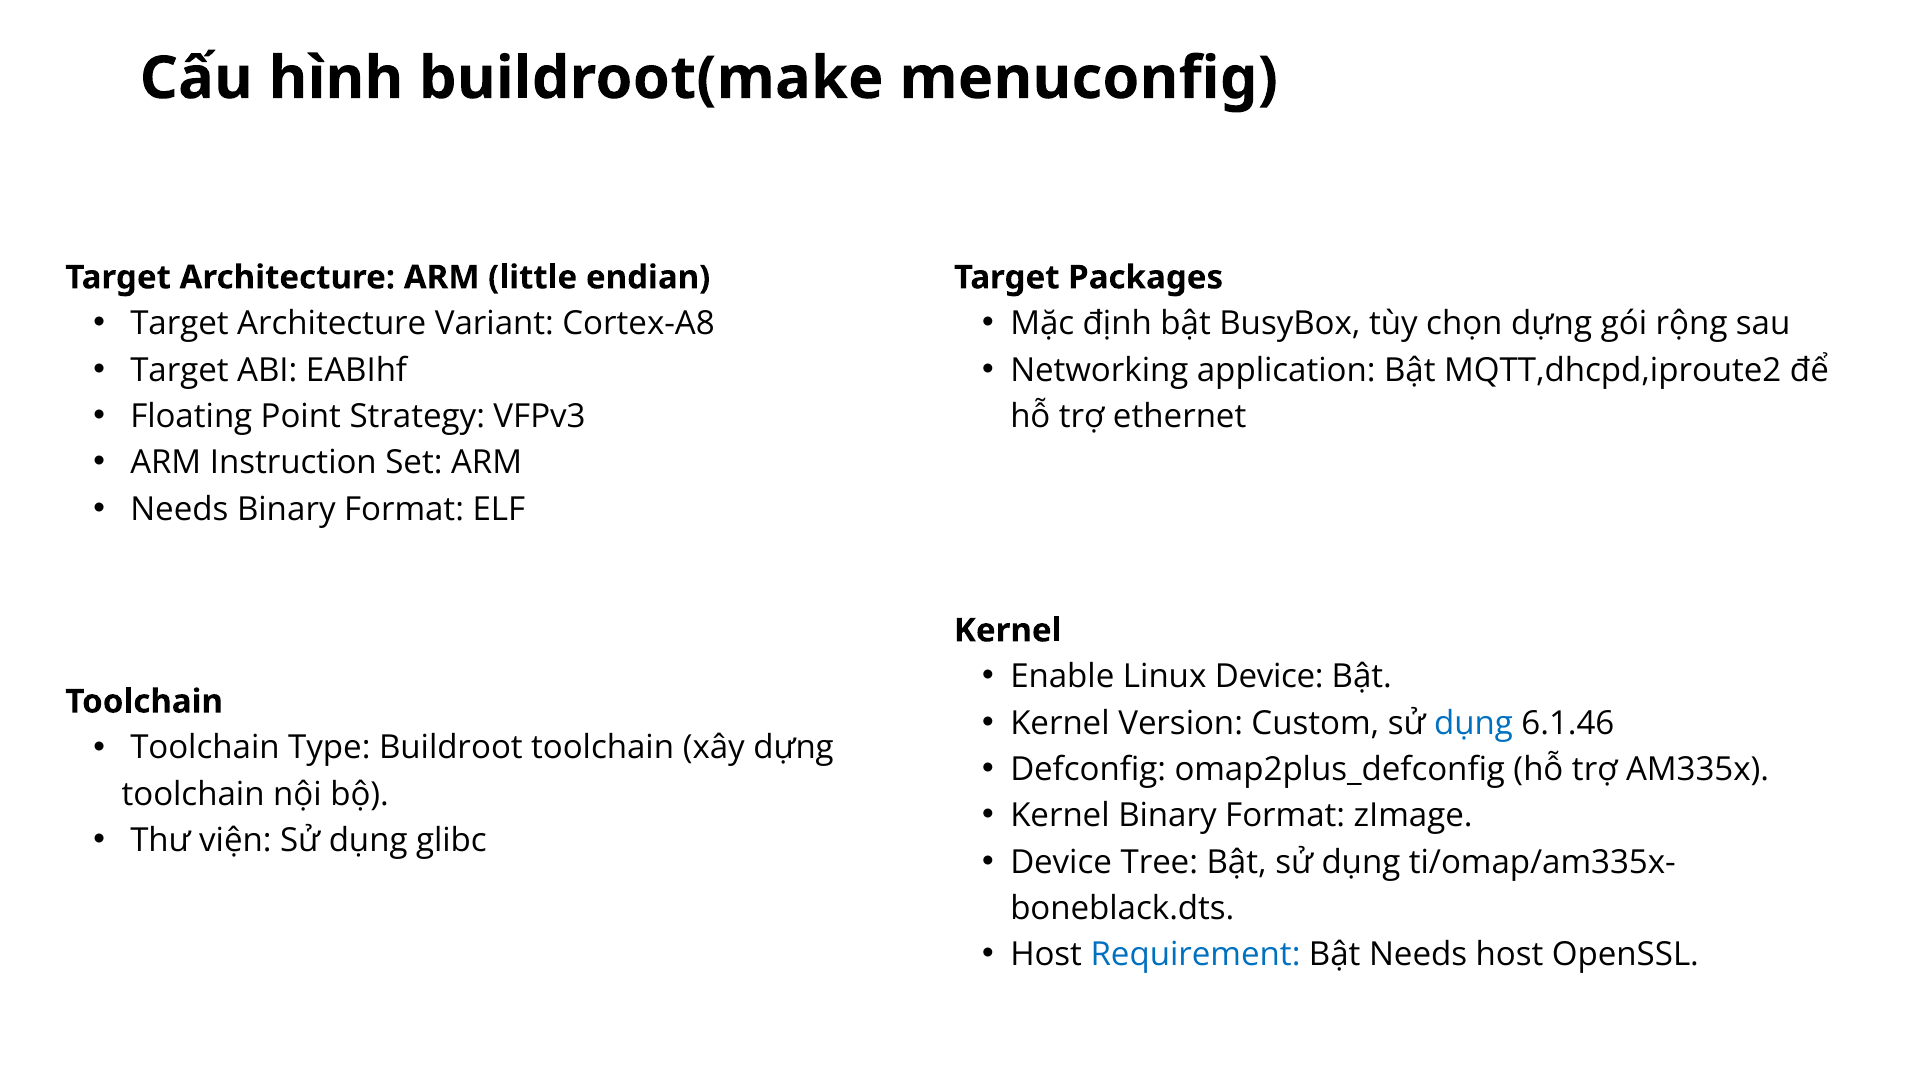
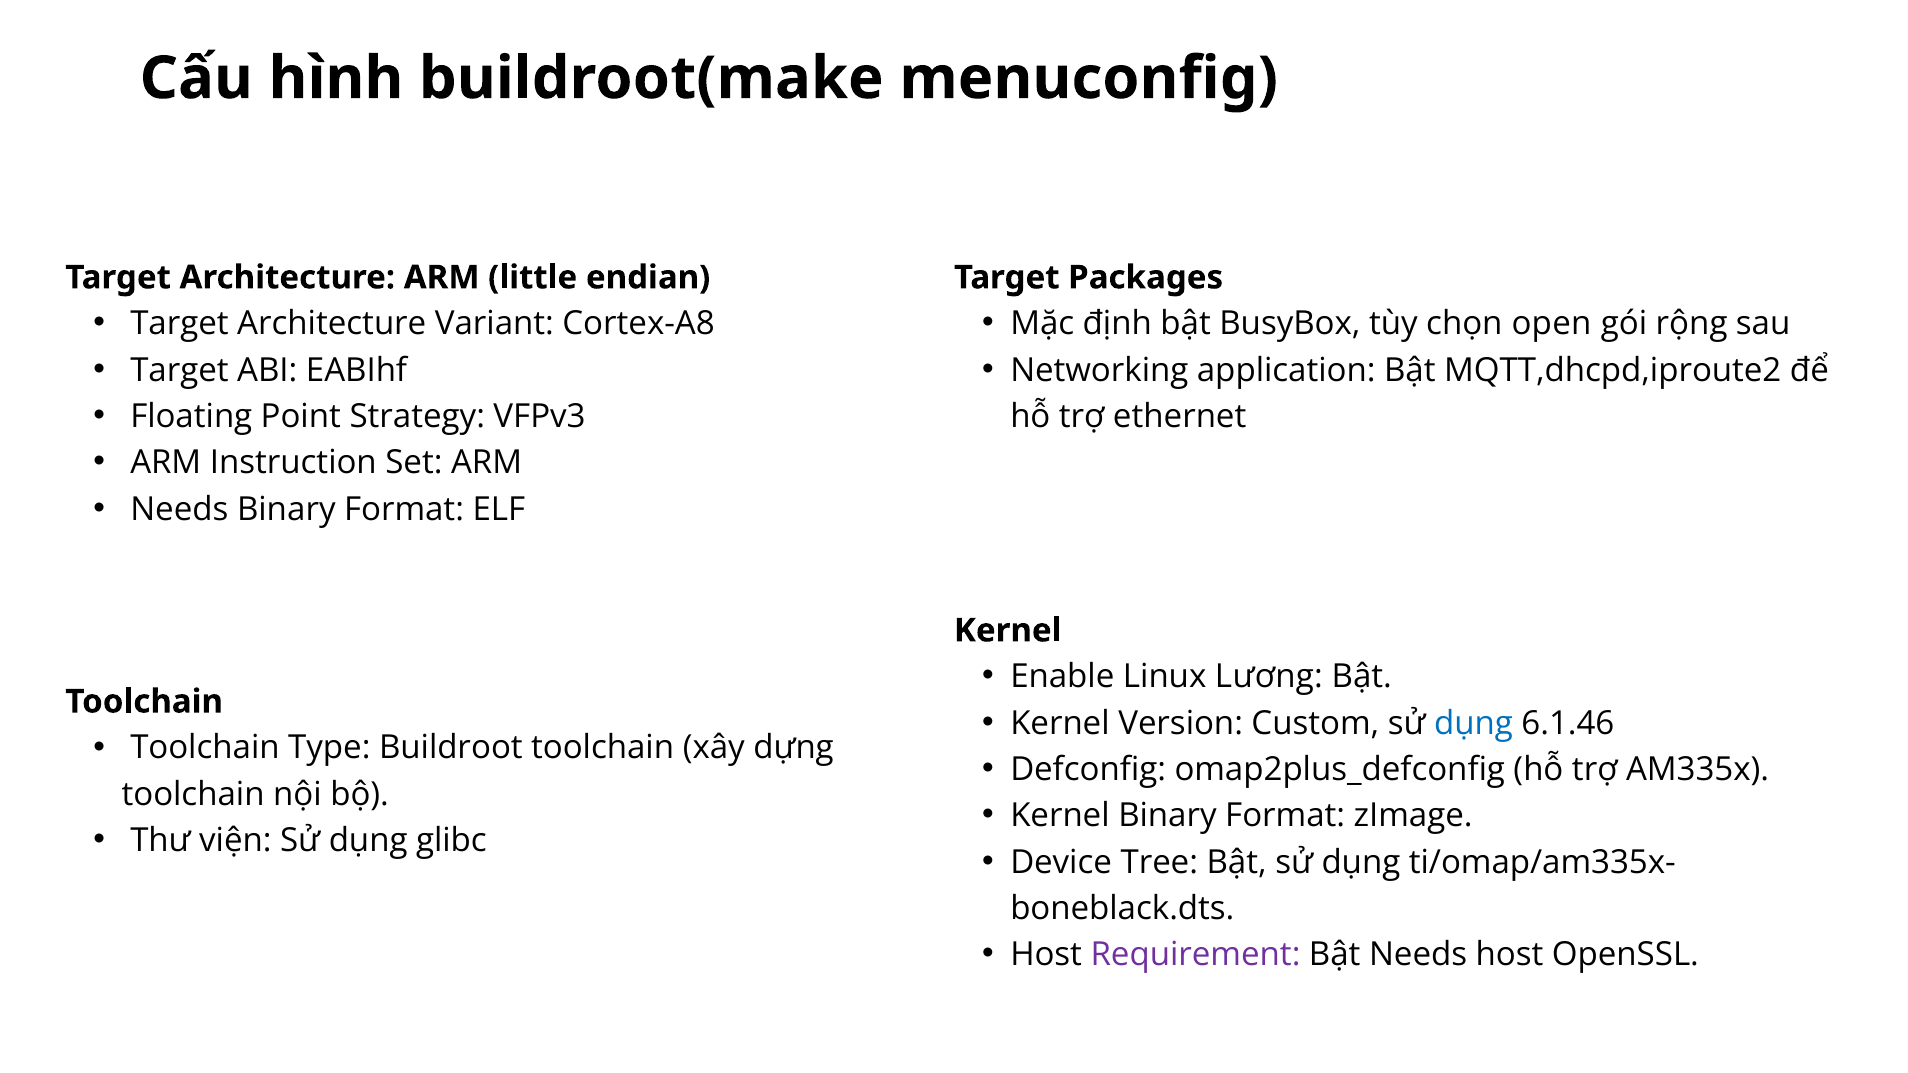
chọn dựng: dựng -> open (1552, 324)
Linux Device: Device -> Lương (1269, 677)
Requirement colour: blue -> purple (1196, 955)
